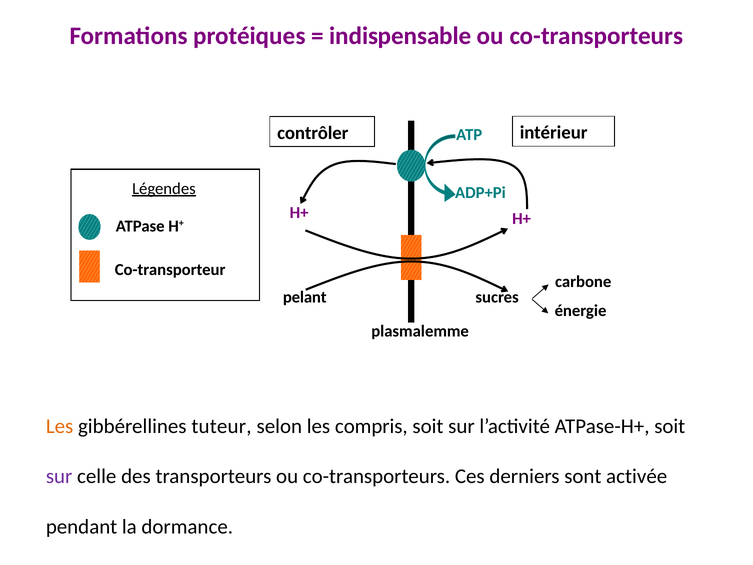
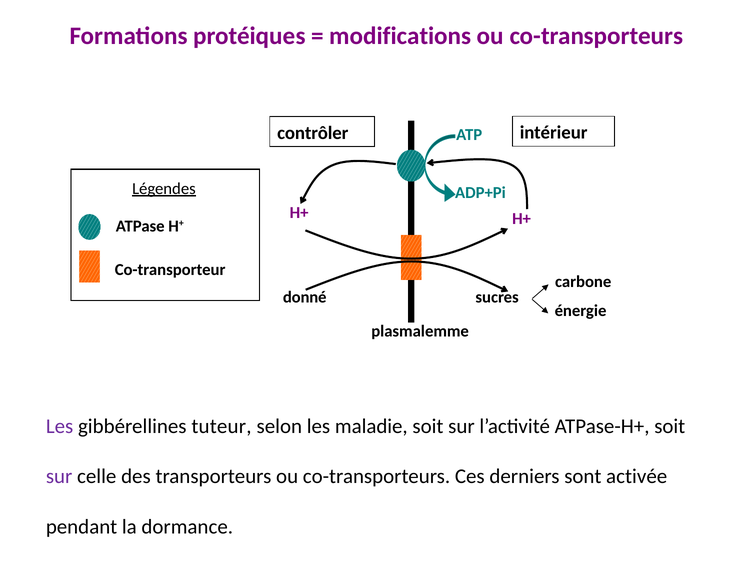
indispensable: indispensable -> modifications (400, 36)
pelant: pelant -> donné (305, 297)
Les colour: orange -> purple (60, 426)
compris: compris -> maladie (371, 426)
